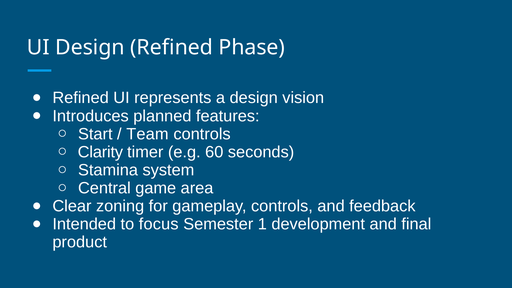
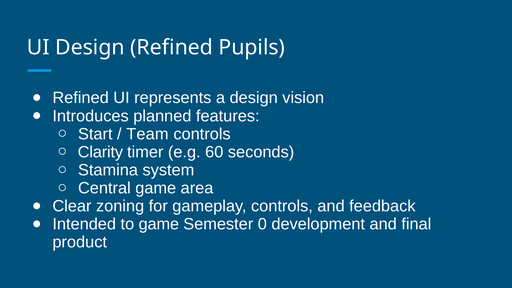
Phase: Phase -> Pupils (252, 48)
to focus: focus -> game (159, 224)
1: 1 -> 0 (262, 224)
